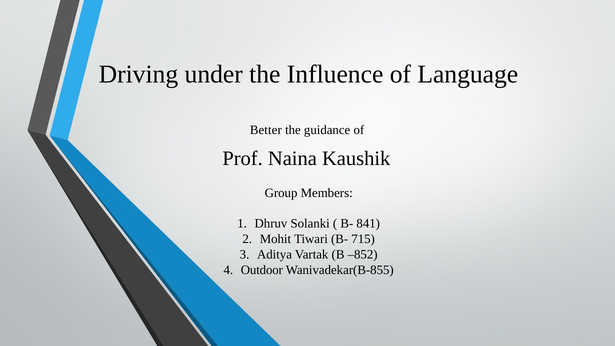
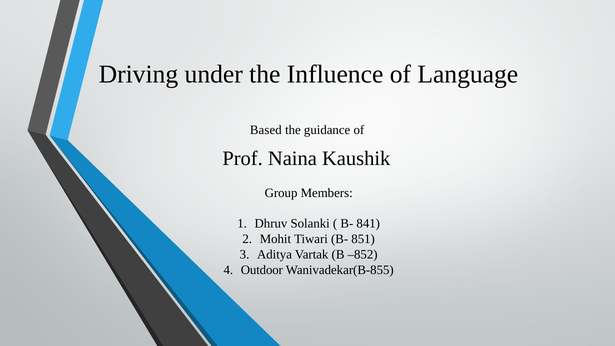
Better: Better -> Based (266, 130)
715: 715 -> 851 (363, 239)
